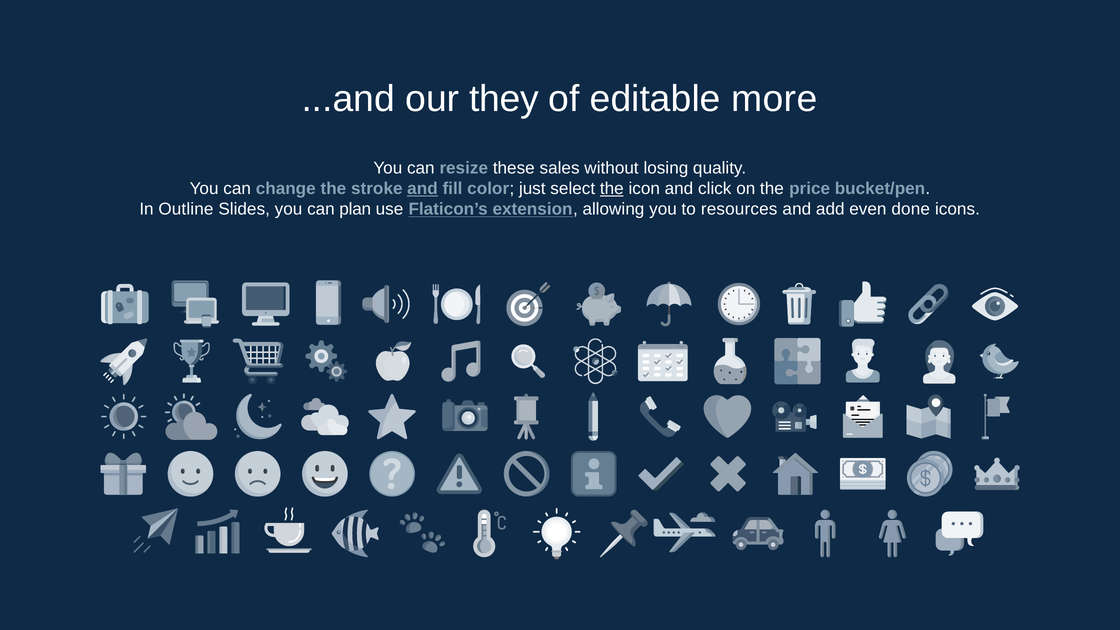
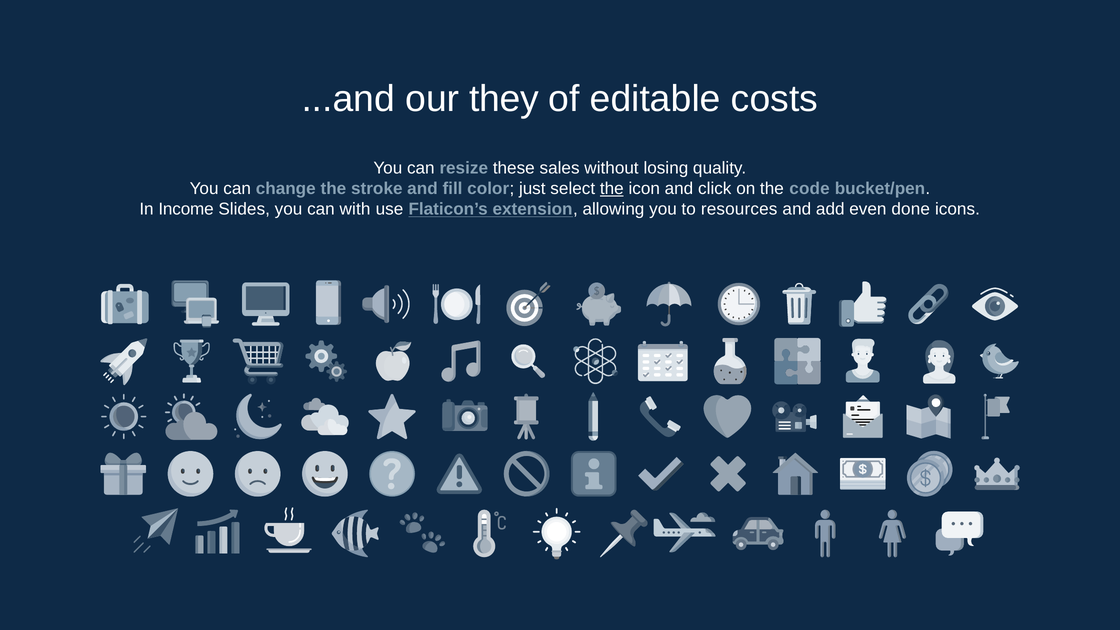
more: more -> costs (775, 99)
and underline: present -> none (422, 189)
price: price -> code (810, 189)
Outline: Outline -> Income (186, 209)
plan: plan -> with (355, 209)
